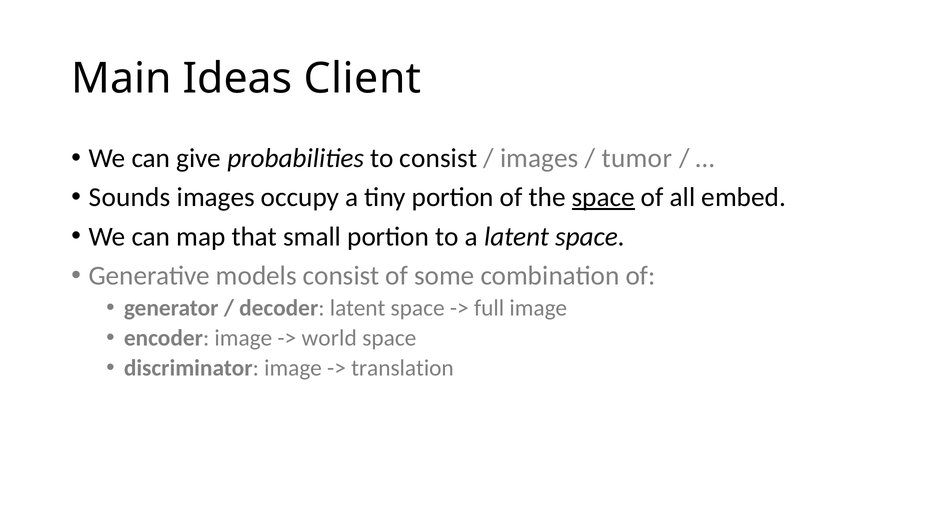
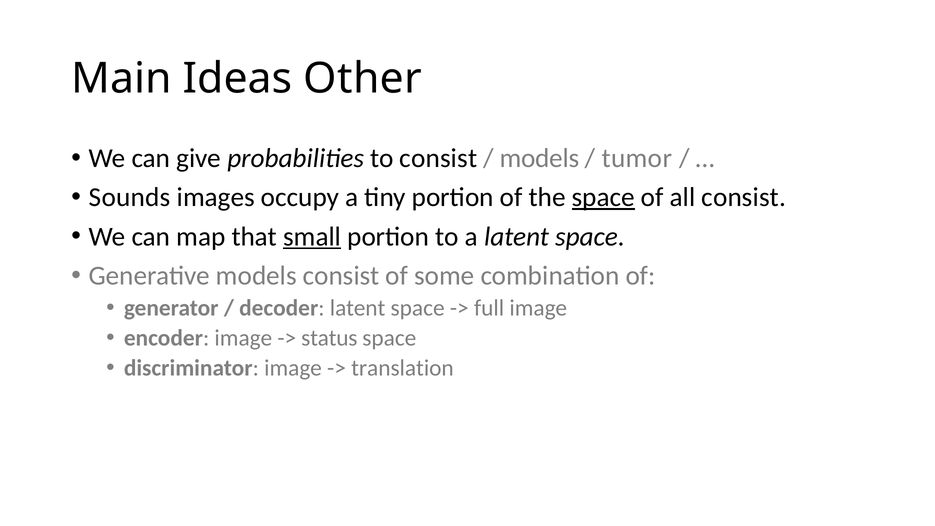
Client: Client -> Other (363, 79)
images: images -> models (539, 158)
all embed: embed -> consist (744, 197)
small underline: none -> present (312, 236)
world: world -> status (329, 338)
